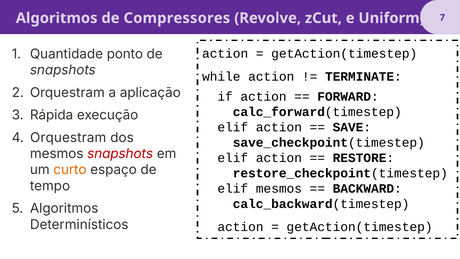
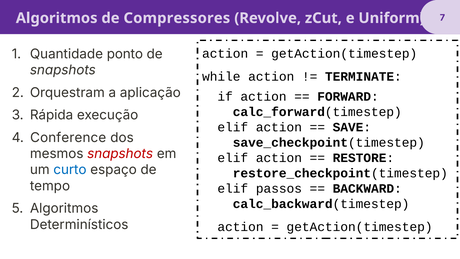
Orquestram: Orquestram -> Conference (68, 138)
curto colour: orange -> blue (70, 170)
elif mesmos: mesmos -> passos (279, 189)
